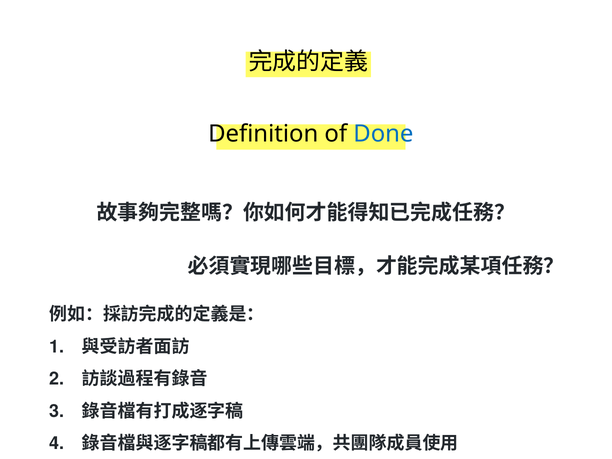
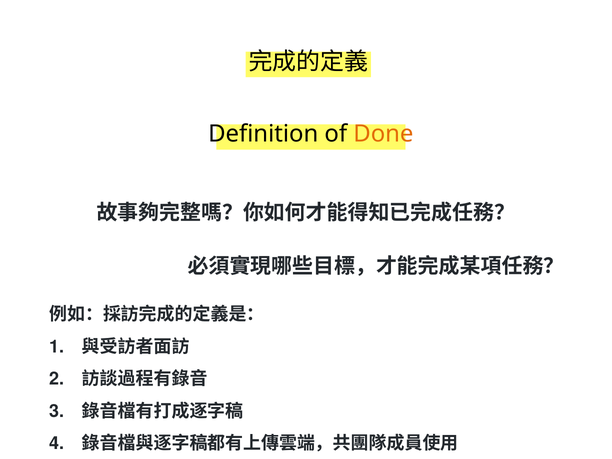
Done colour: blue -> orange (383, 134)
